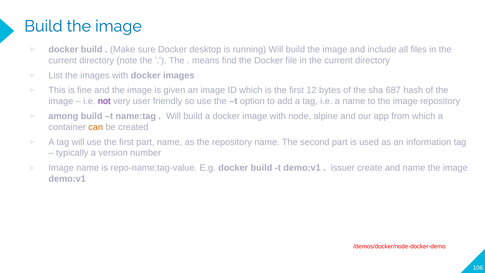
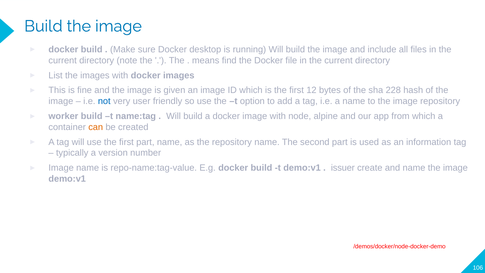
687: 687 -> 228 (393, 90)
not colour: purple -> blue (104, 101)
among: among -> worker (63, 116)
